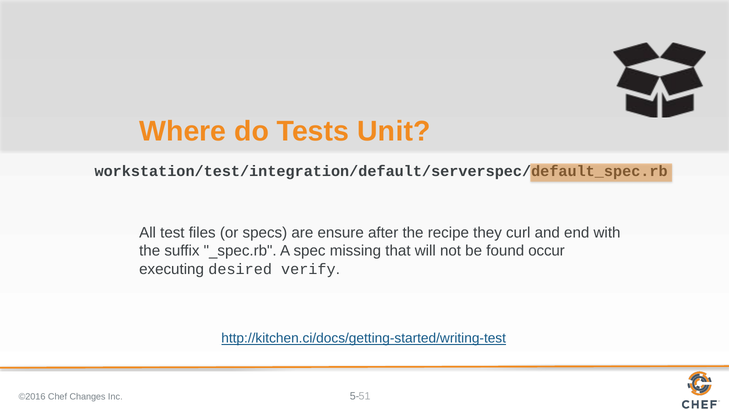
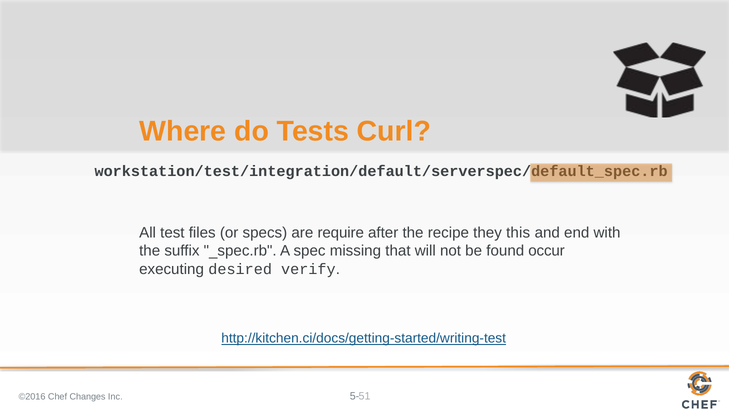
Unit: Unit -> Curl (394, 131)
ensure: ensure -> require (341, 233)
curl: curl -> this (518, 233)
